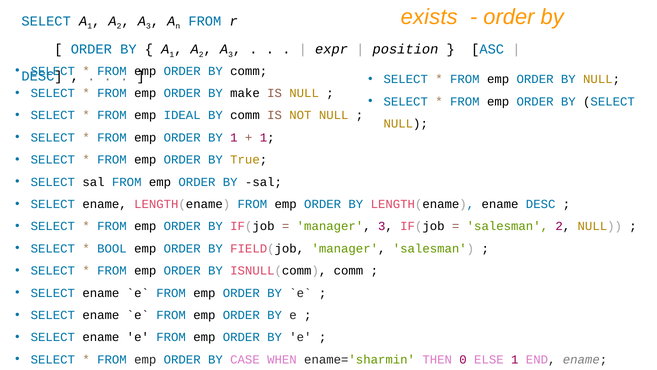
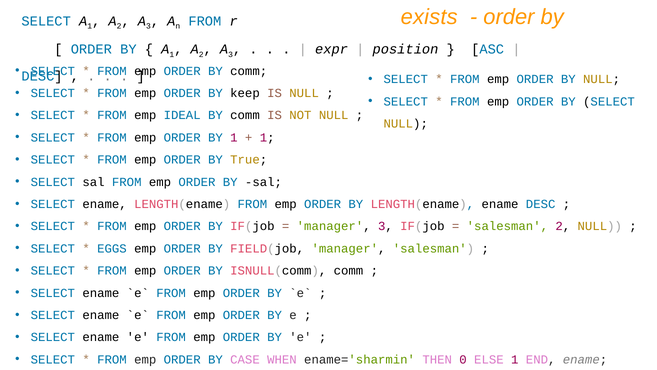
make: make -> keep (245, 93)
BOOL: BOOL -> EGGS (112, 248)
